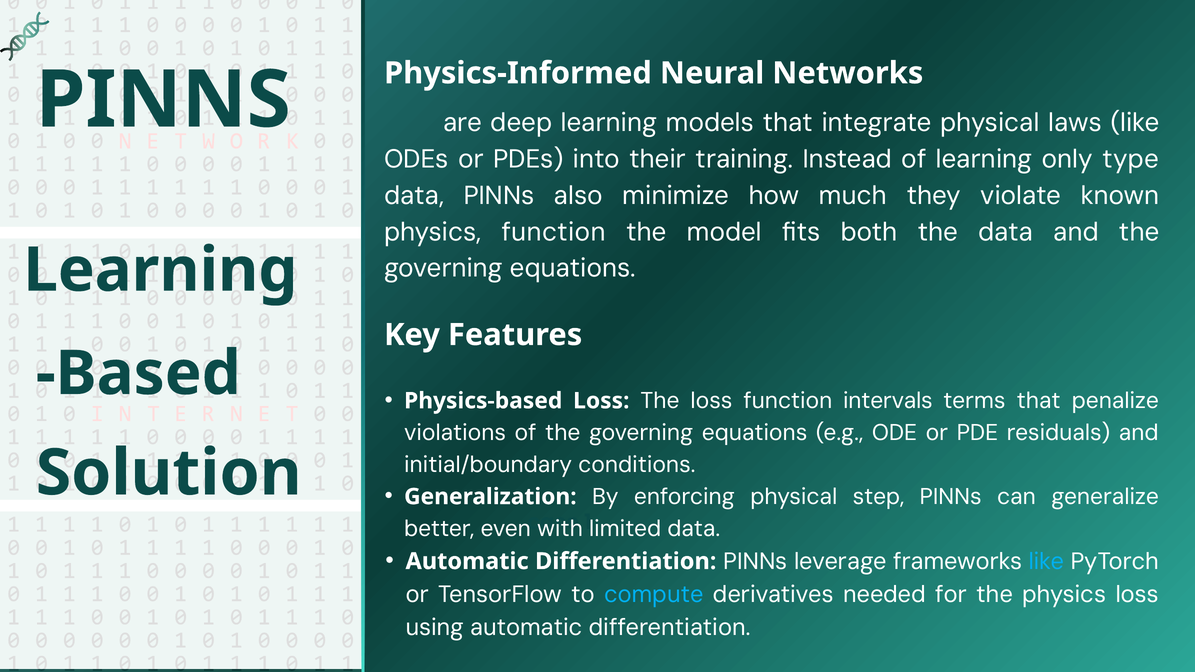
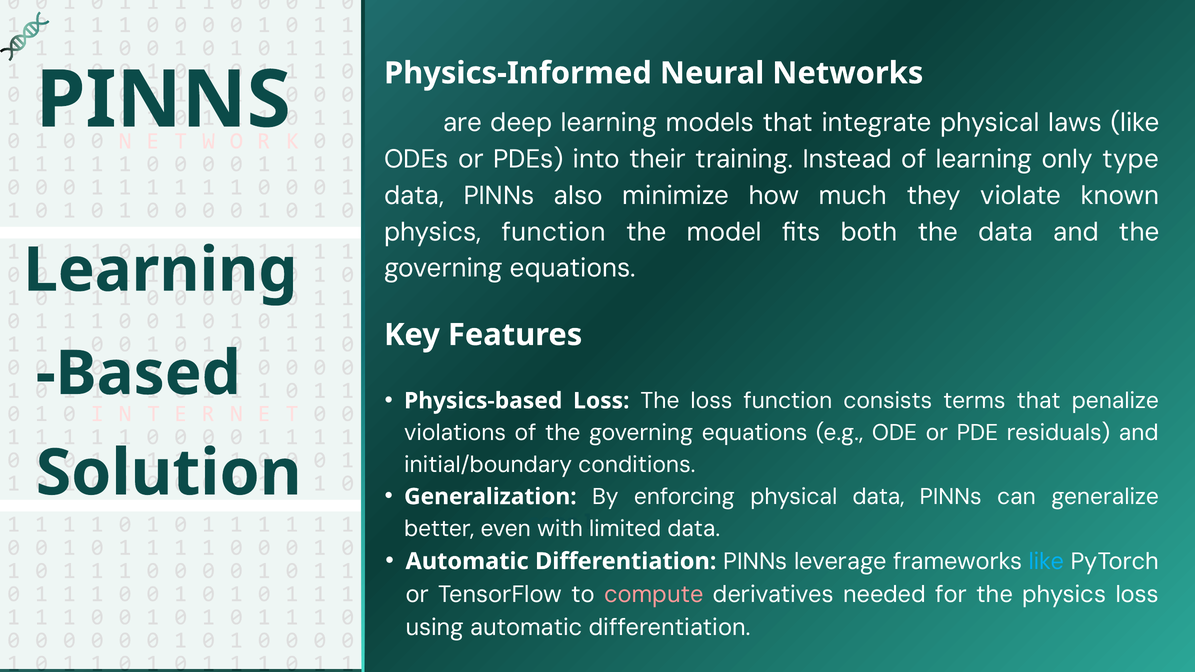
intervals: intervals -> consists (888, 401)
physical step: step -> data (879, 497)
compute colour: light blue -> pink (654, 595)
